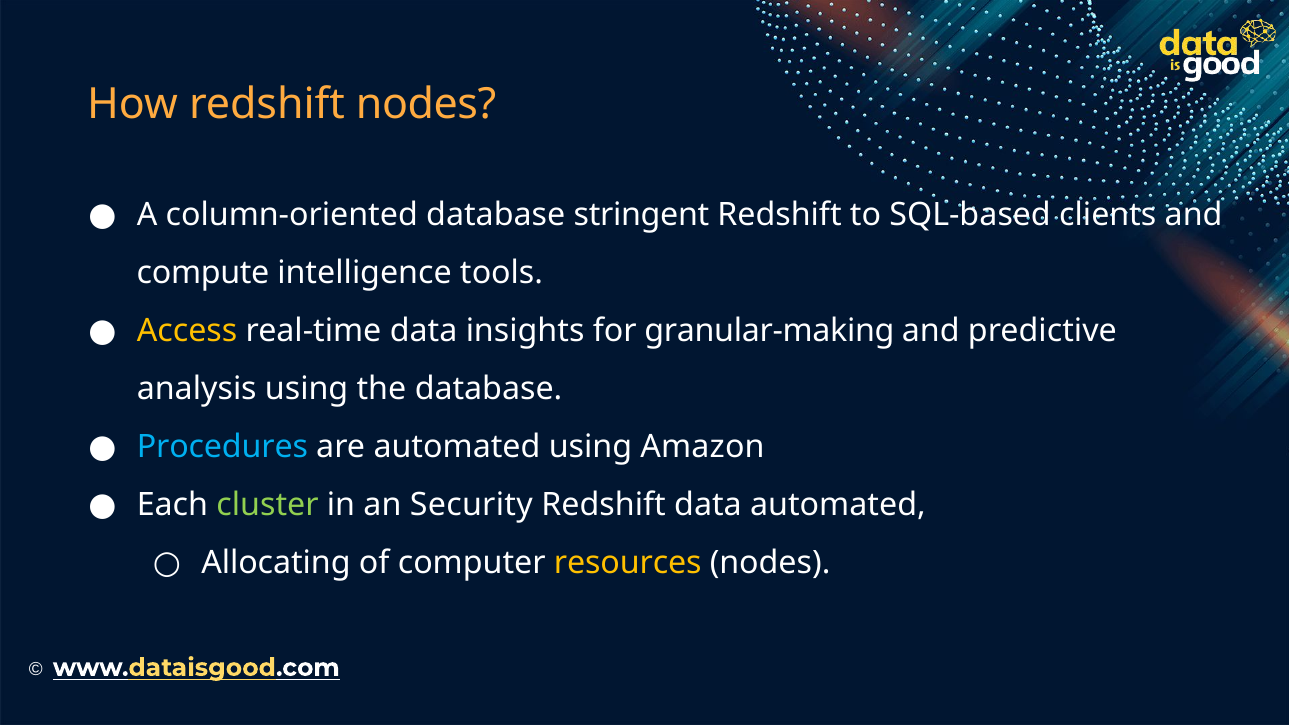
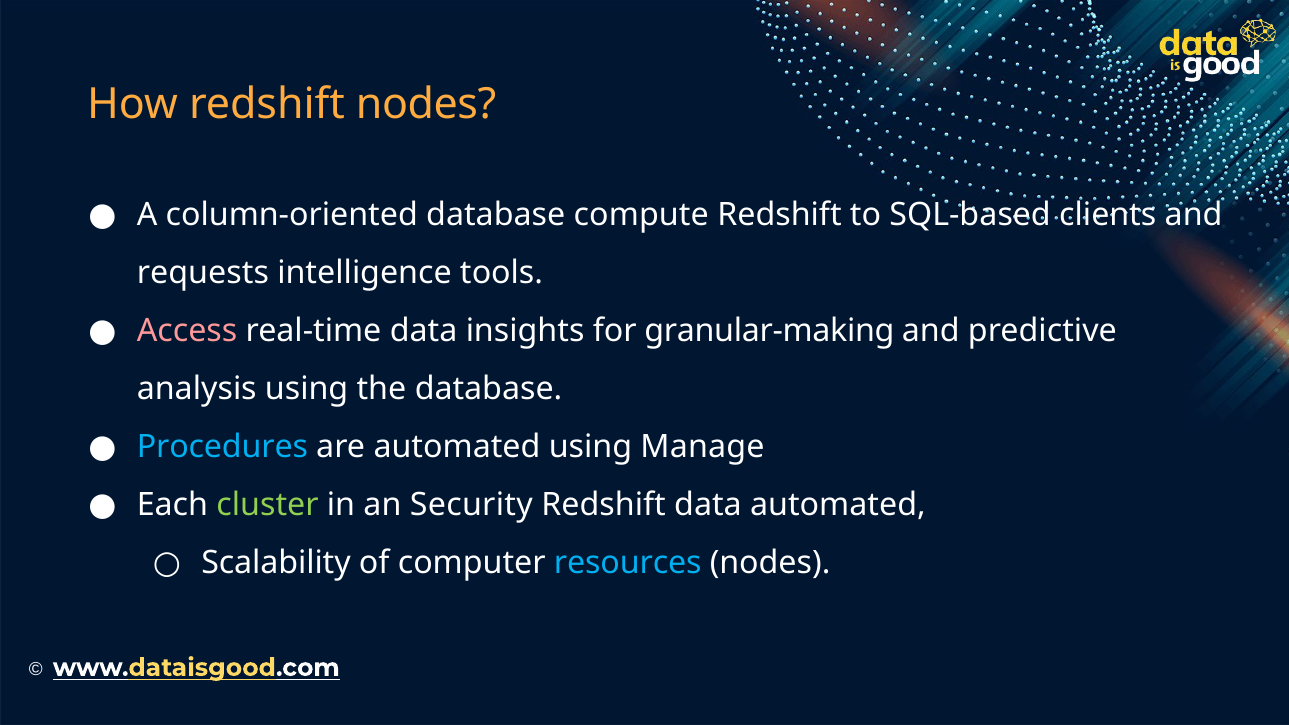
stringent: stringent -> compute (641, 215)
compute: compute -> requests (203, 273)
Access colour: yellow -> pink (187, 331)
Amazon: Amazon -> Manage (703, 447)
Allocating: Allocating -> Scalability (276, 563)
resources colour: yellow -> light blue (628, 563)
